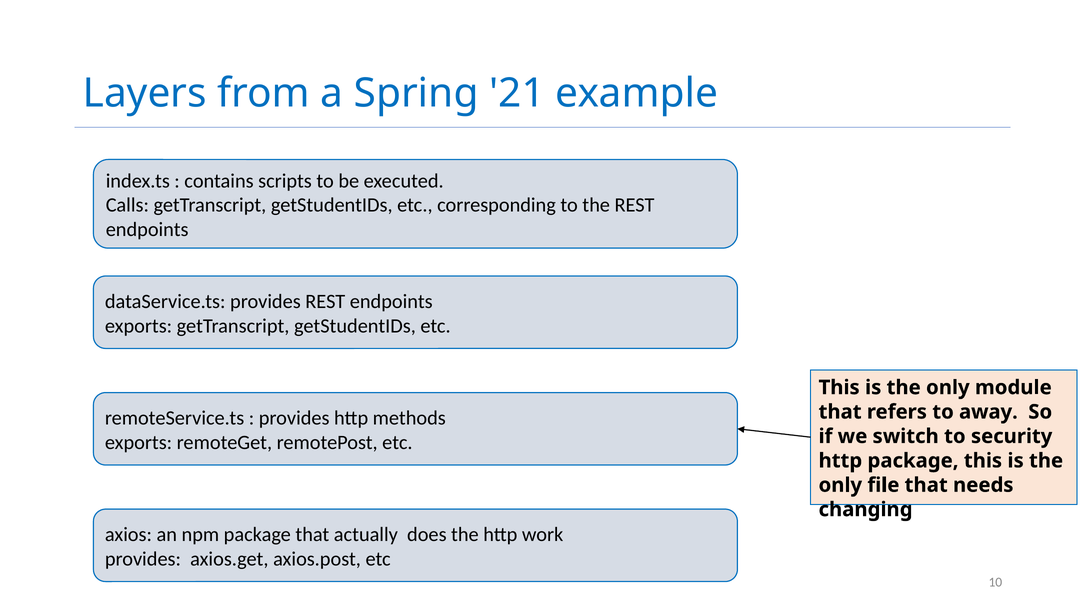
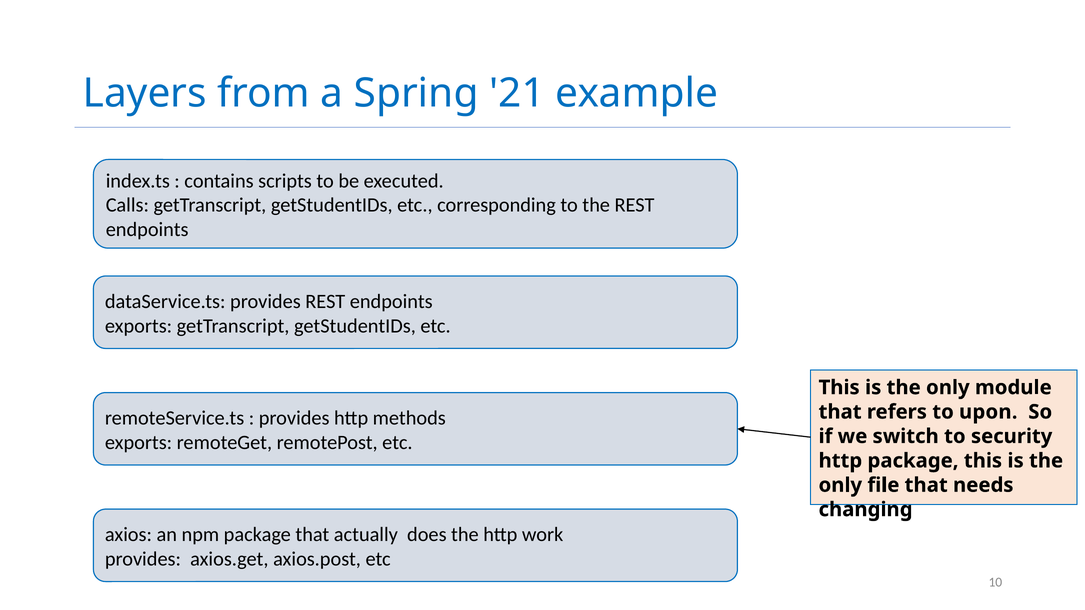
away: away -> upon (988, 412)
